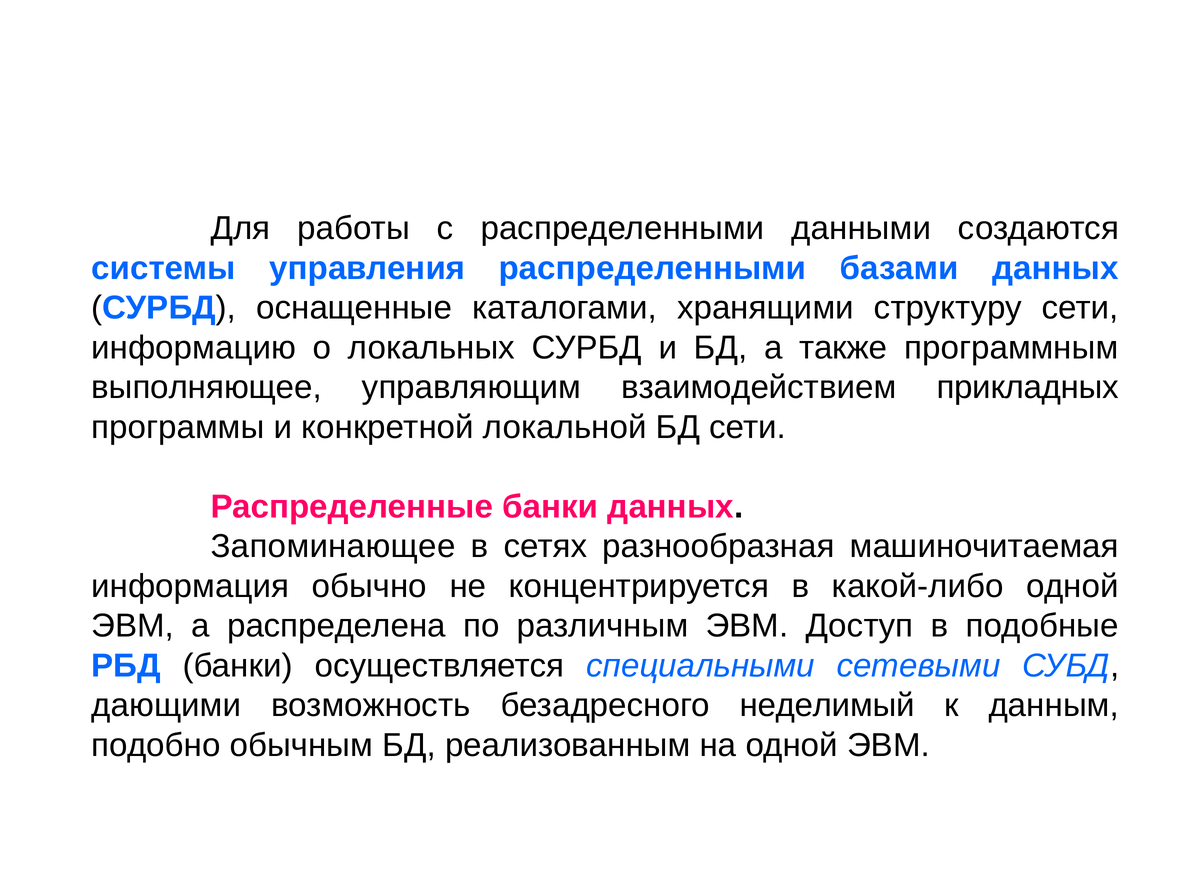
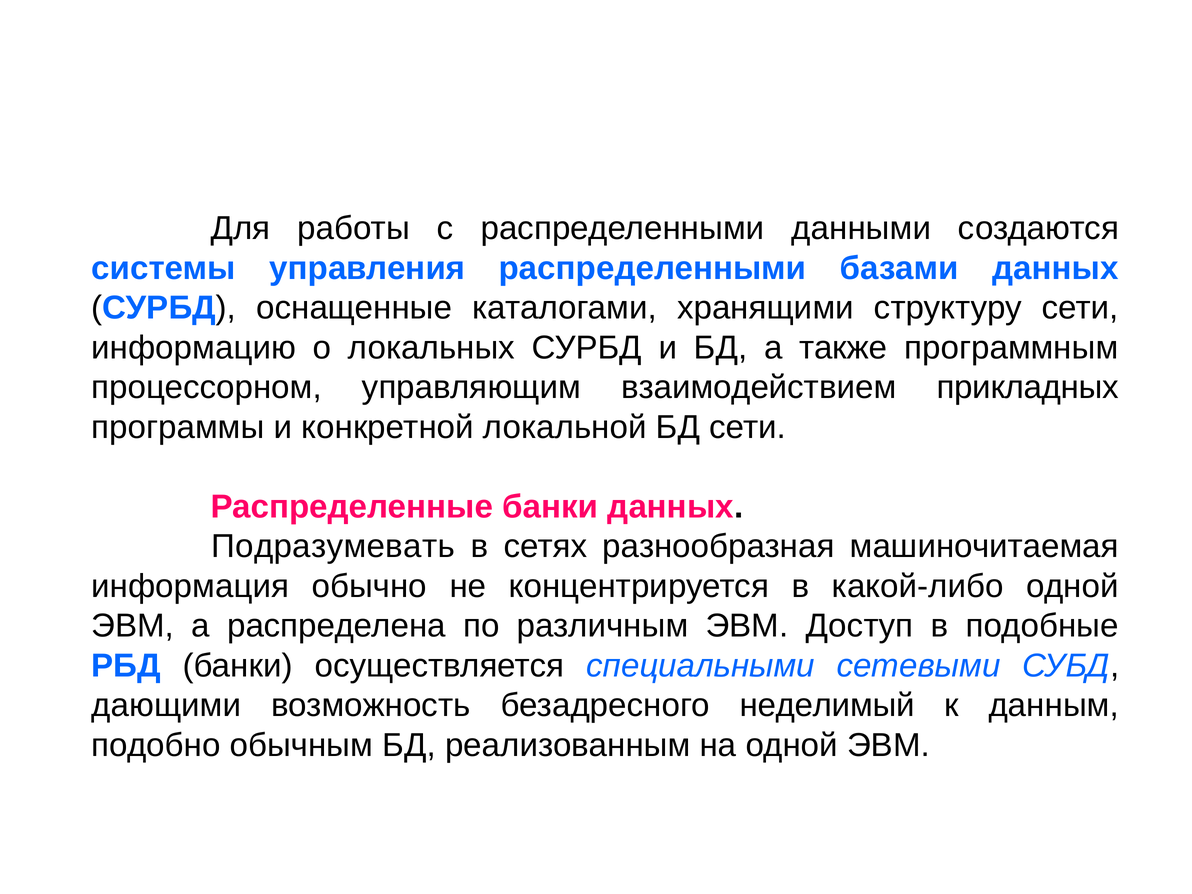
выполняющее: выполняющее -> процессорном (207, 387)
Запоминающее: Запоминающее -> Подразумевать (333, 546)
